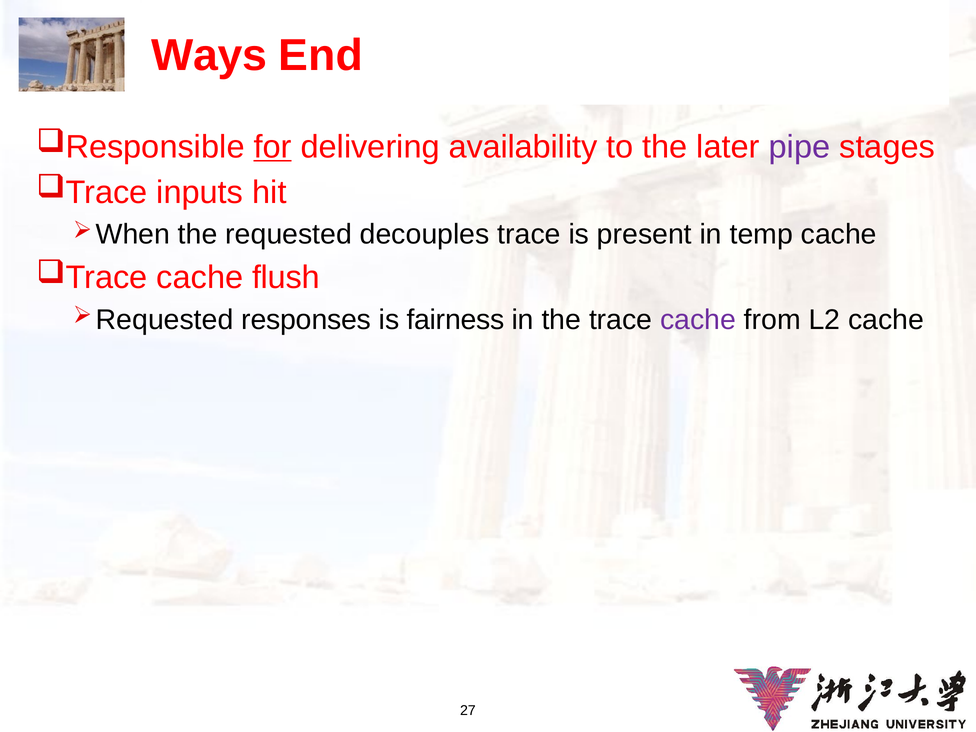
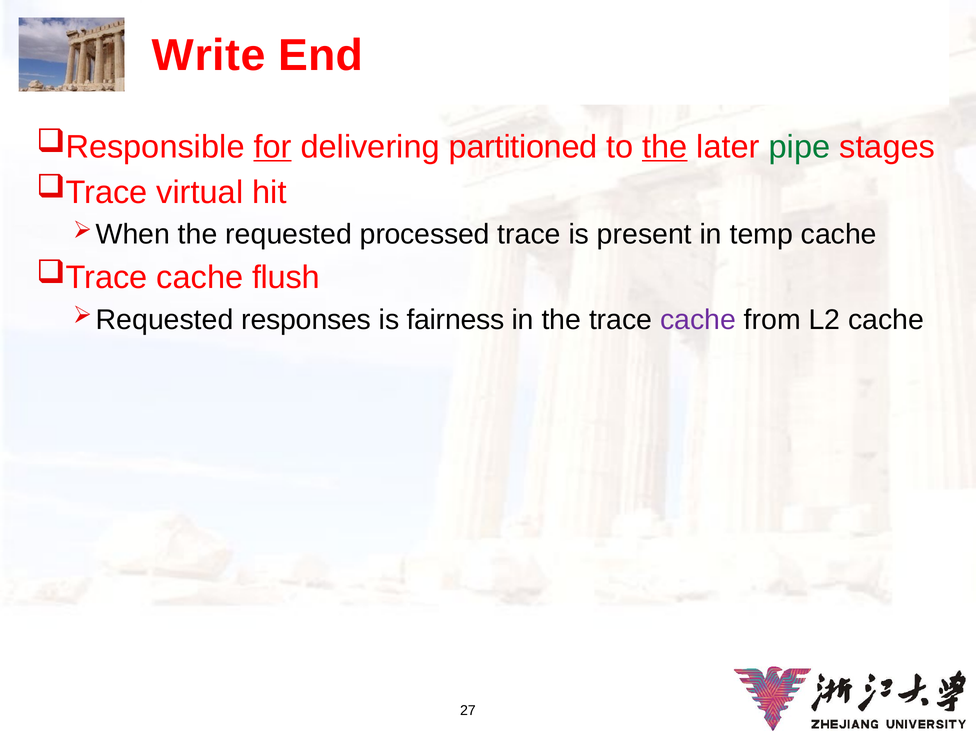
Ways: Ways -> Write (209, 55)
availability: availability -> partitioned (523, 147)
the underline: none -> present (665, 147)
pipe colour: purple -> green (799, 147)
inputs: inputs -> virtual (200, 192)
decouples: decouples -> processed (425, 234)
